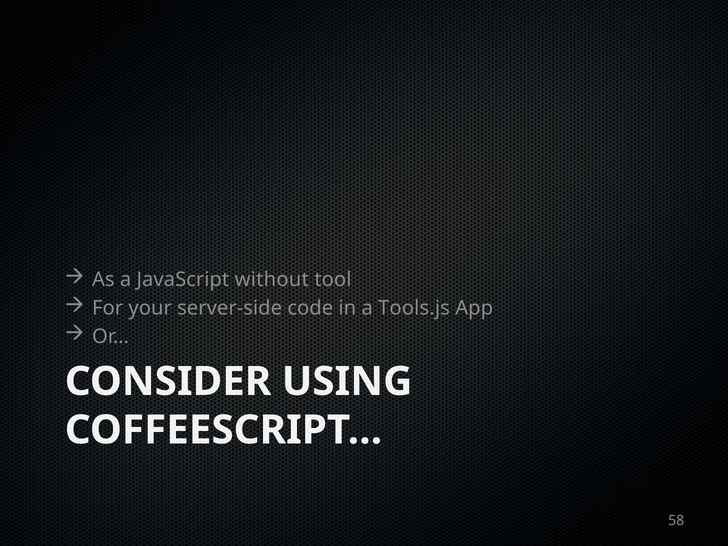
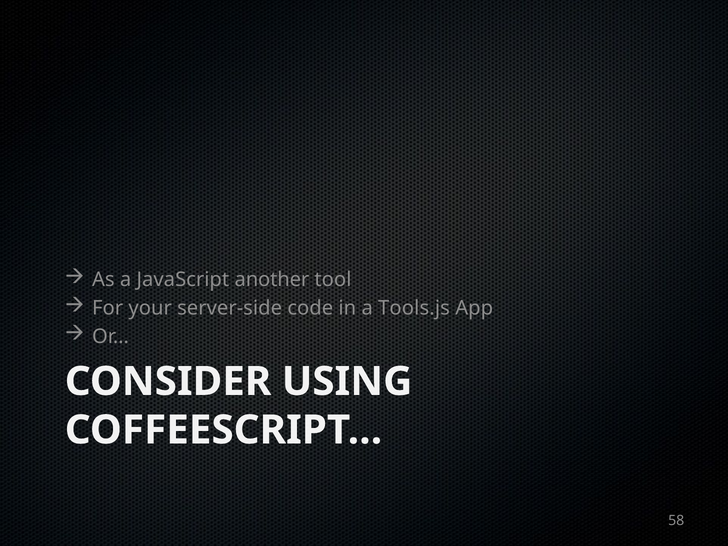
without: without -> another (272, 280)
